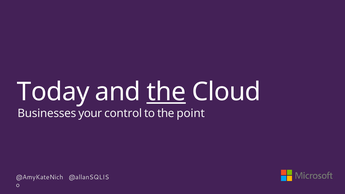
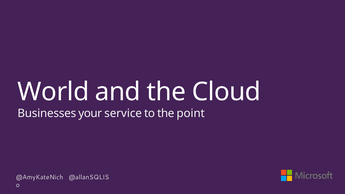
Today: Today -> World (53, 92)
the underline: present -> none (166, 92)
control: control -> service (123, 113)
